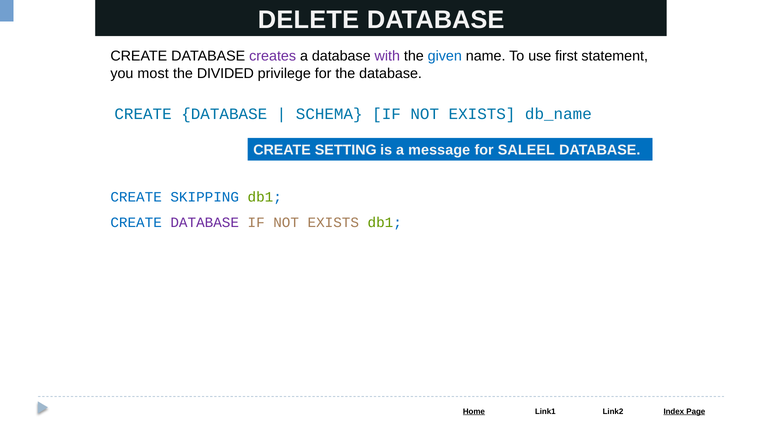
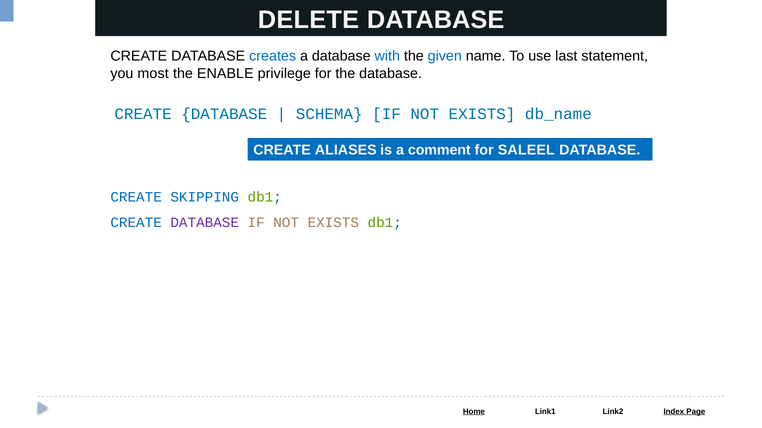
creates colour: purple -> blue (273, 56)
with colour: purple -> blue (387, 56)
first: first -> last (566, 56)
DIVIDED: DIVIDED -> ENABLE (225, 73)
SETTING: SETTING -> ALIASES (346, 150)
message: message -> comment (439, 150)
